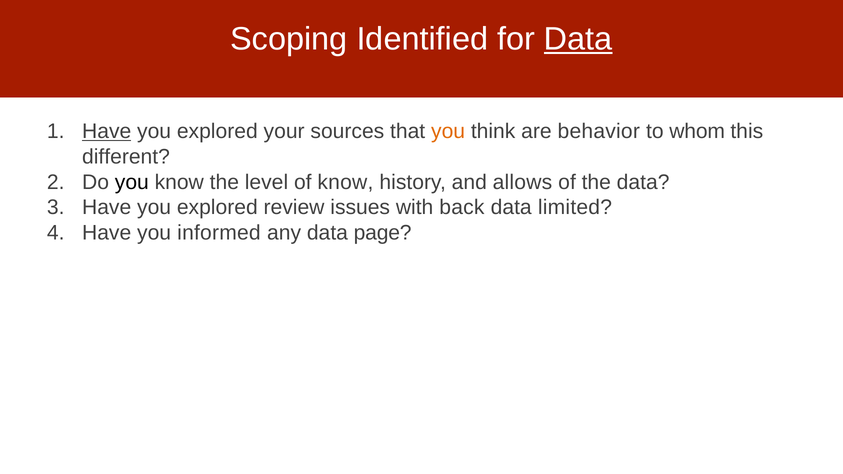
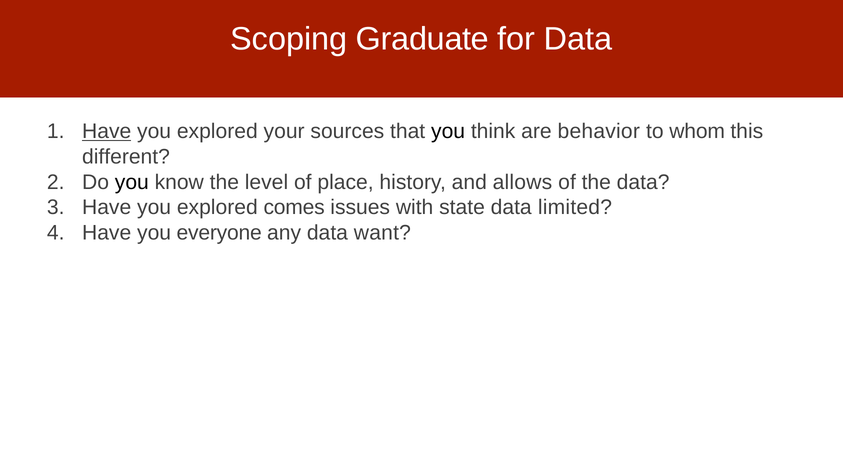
Identified: Identified -> Graduate (422, 39)
Data underline: present -> none (578, 39)
you colour: orange -> black (448, 132)
of know: know -> place (346, 182)
review: review -> comes (294, 207)
back: back -> state (462, 207)
informed: informed -> everyone (219, 233)
page: page -> want (382, 233)
